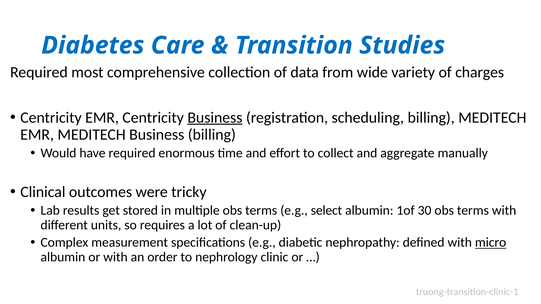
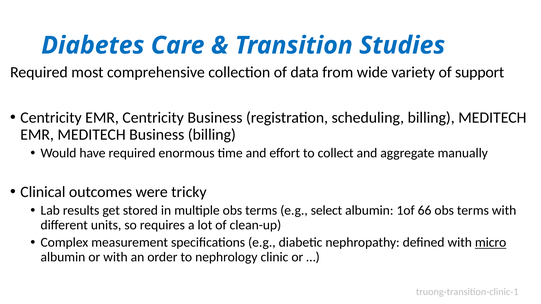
charges: charges -> support (480, 72)
Business underline: present -> none (215, 118)
30: 30 -> 66 (425, 211)
